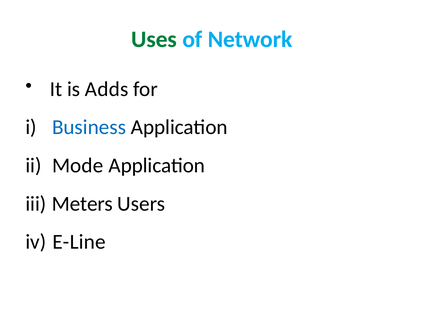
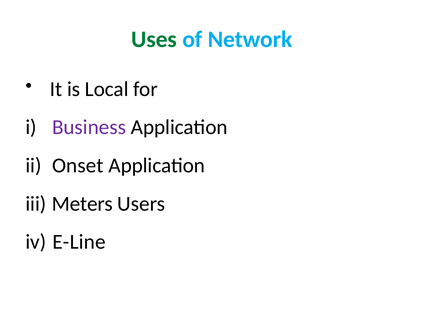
Adds: Adds -> Local (107, 89)
Business colour: blue -> purple (89, 127)
Mode: Mode -> Onset (78, 166)
